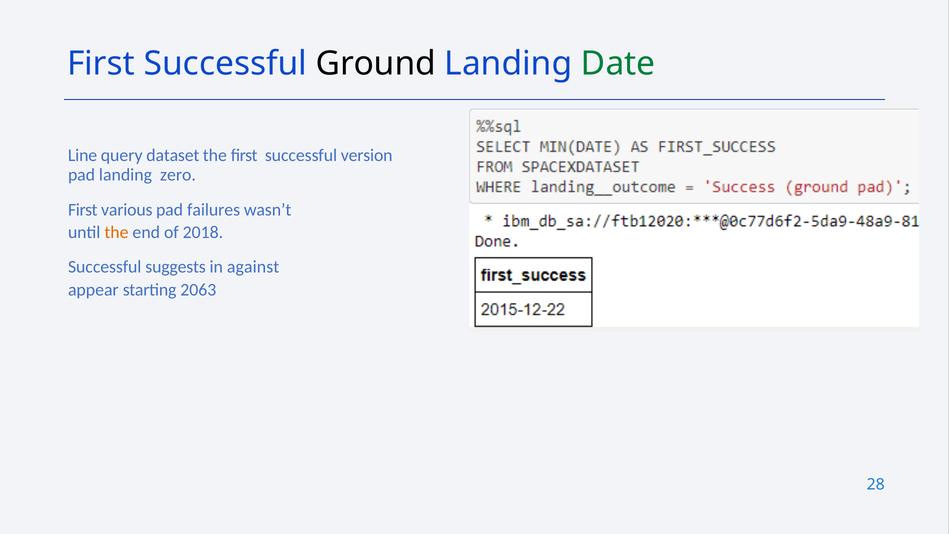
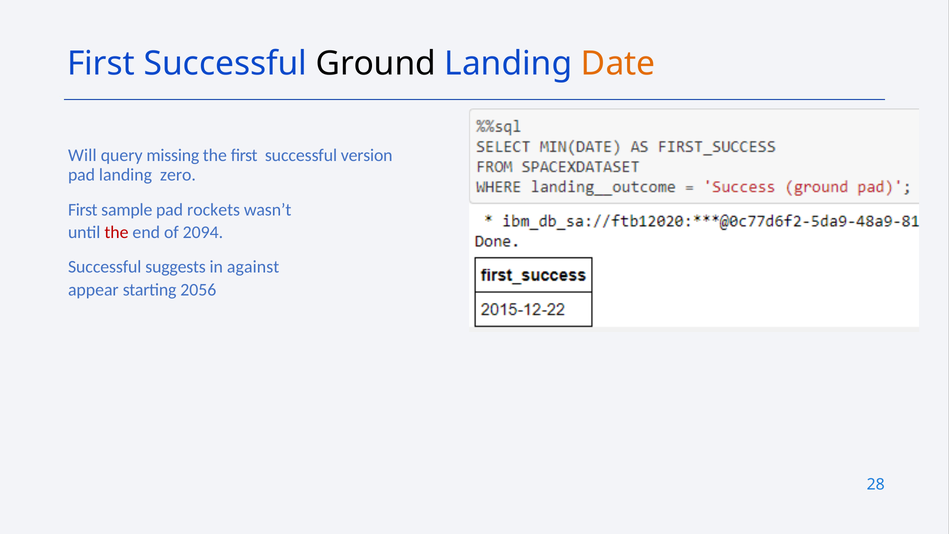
Date colour: green -> orange (618, 63)
Line: Line -> Will (82, 155)
dataset: dataset -> missing (173, 155)
various: various -> sample (127, 210)
failures: failures -> rockets (214, 210)
the colour: orange -> red (116, 232)
2018: 2018 -> 2094 (203, 232)
2063: 2063 -> 2056 (198, 290)
